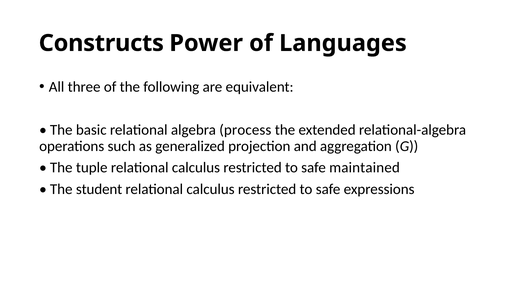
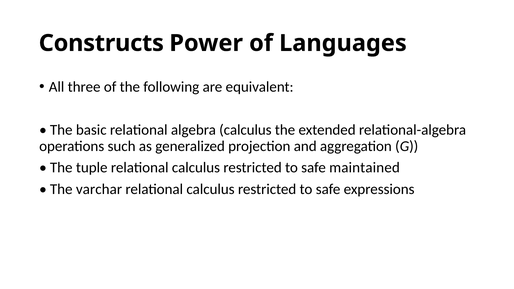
algebra process: process -> calculus (245, 130)
student: student -> varchar (99, 189)
